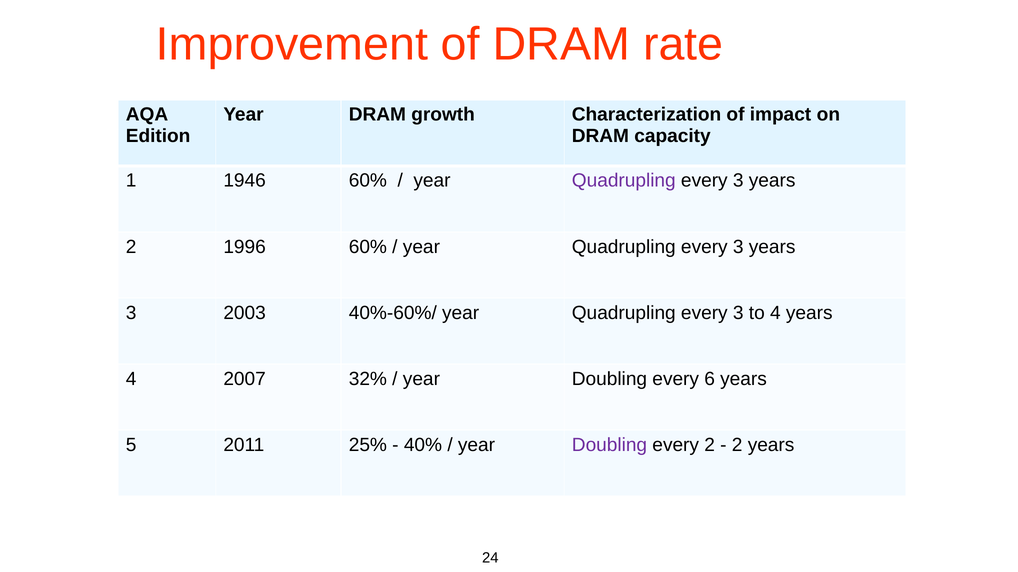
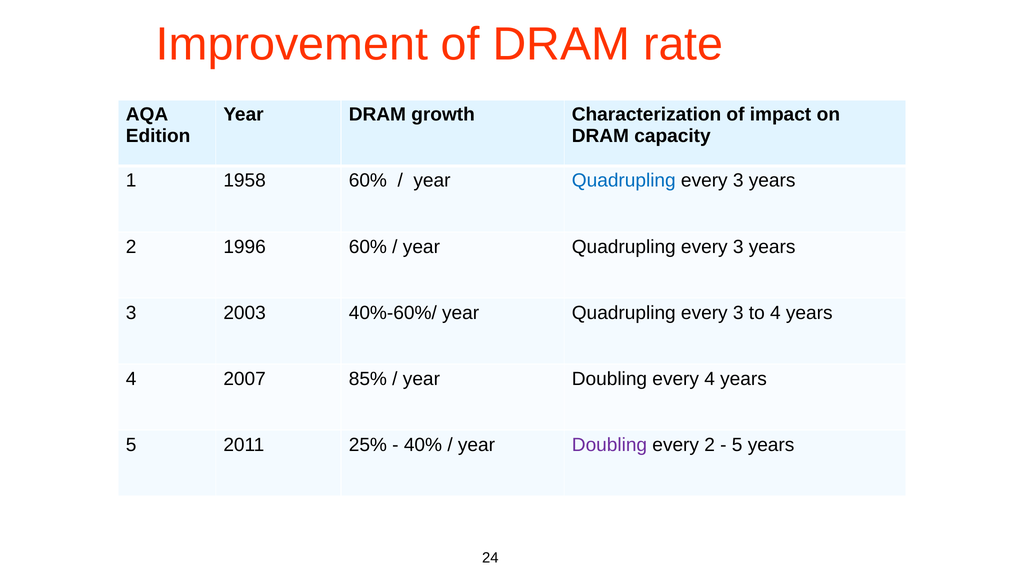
1946: 1946 -> 1958 (245, 181)
Quadrupling colour: purple -> blue (624, 181)
32%: 32% -> 85% (368, 379)
every 6: 6 -> 4 (710, 379)
2: 2 -> 5 (737, 445)
